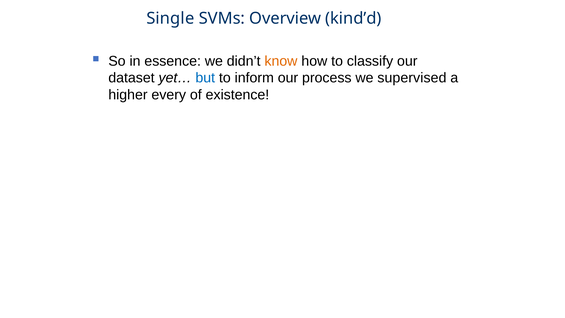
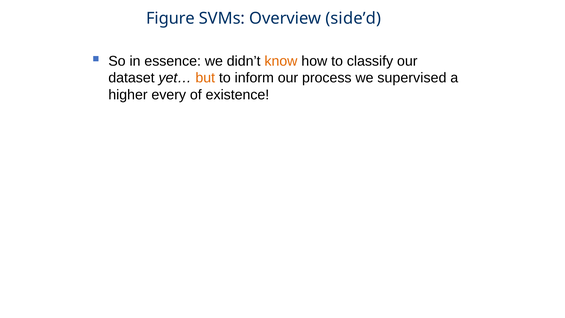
Single: Single -> Figure (171, 18)
kind’d: kind’d -> side’d (353, 18)
but colour: blue -> orange (205, 78)
